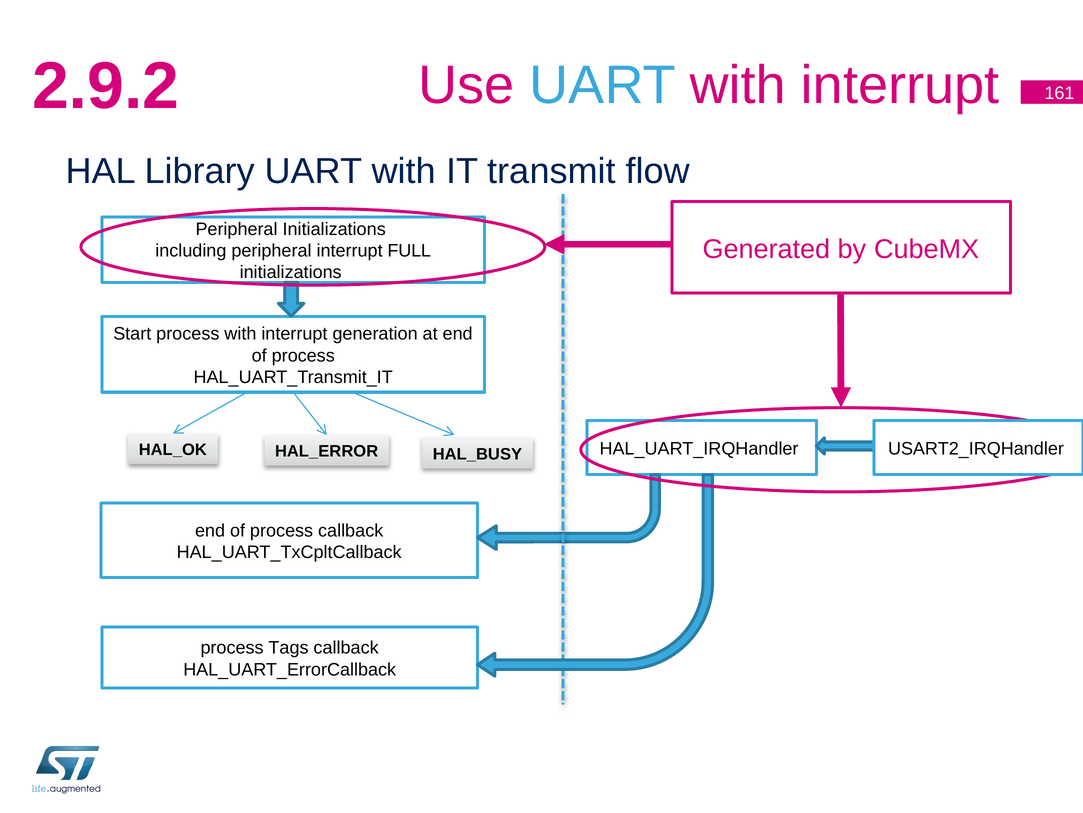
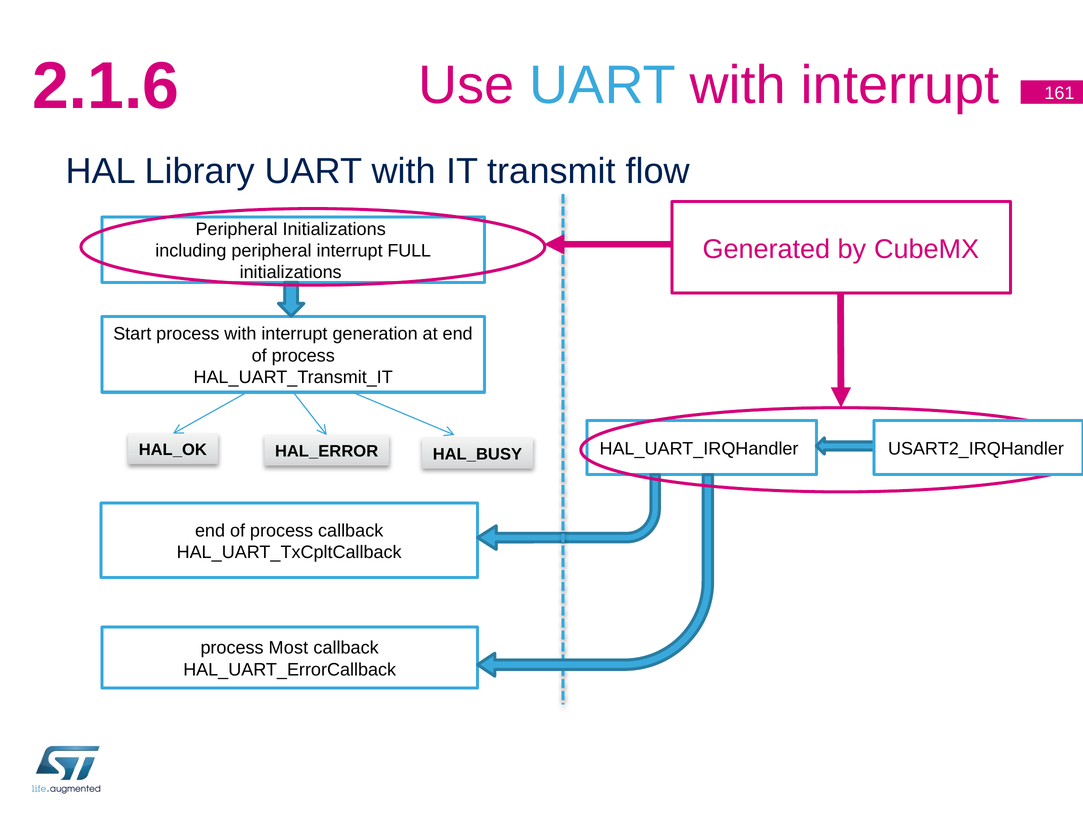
2.9.2: 2.9.2 -> 2.1.6 (106, 86)
Tags: Tags -> Most (288, 647)
